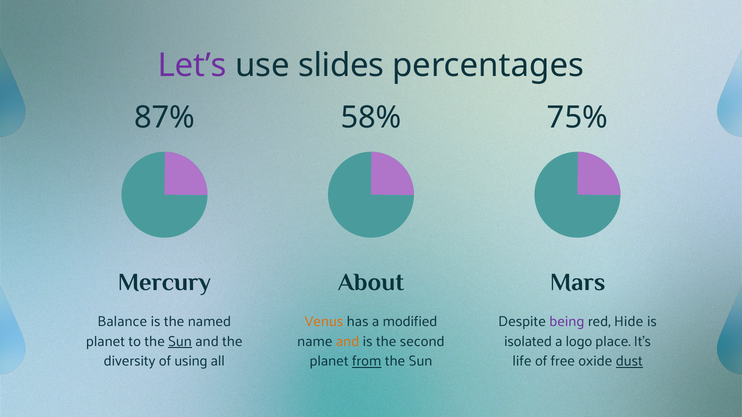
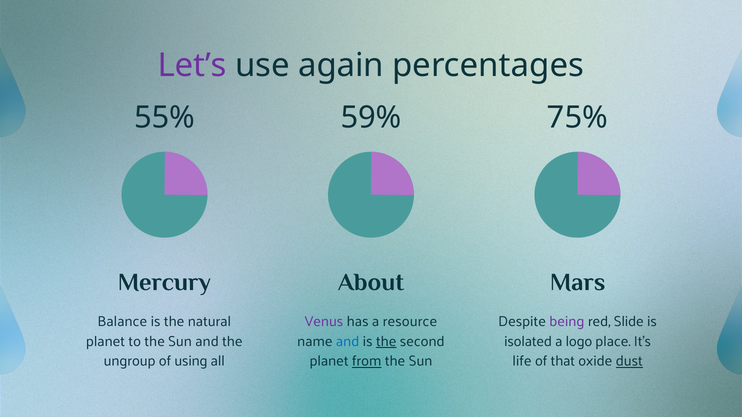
slides: slides -> again (341, 66)
87%: 87% -> 55% (165, 117)
58%: 58% -> 59% (371, 117)
named: named -> natural (209, 322)
Venus colour: orange -> purple (324, 322)
modified: modified -> resource (410, 322)
Hide: Hide -> Slide (629, 322)
Sun underline: present -> none (180, 342)
and colour: orange -> blue (348, 342)
the underline: none -> present (386, 342)
diversity: diversity -> ungroup (130, 362)
free: free -> that (563, 362)
